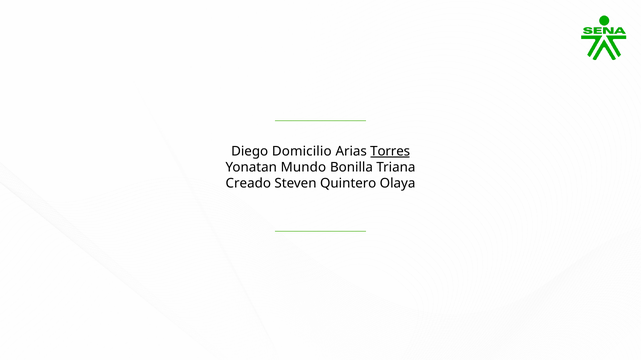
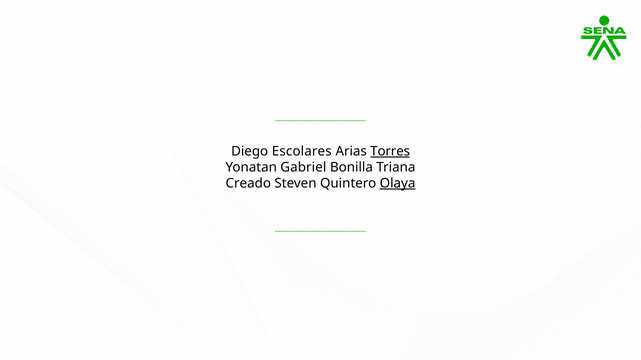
Domicilio: Domicilio -> Escolares (302, 152)
Mundo: Mundo -> Gabriel (303, 168)
Olaya underline: none -> present (398, 184)
